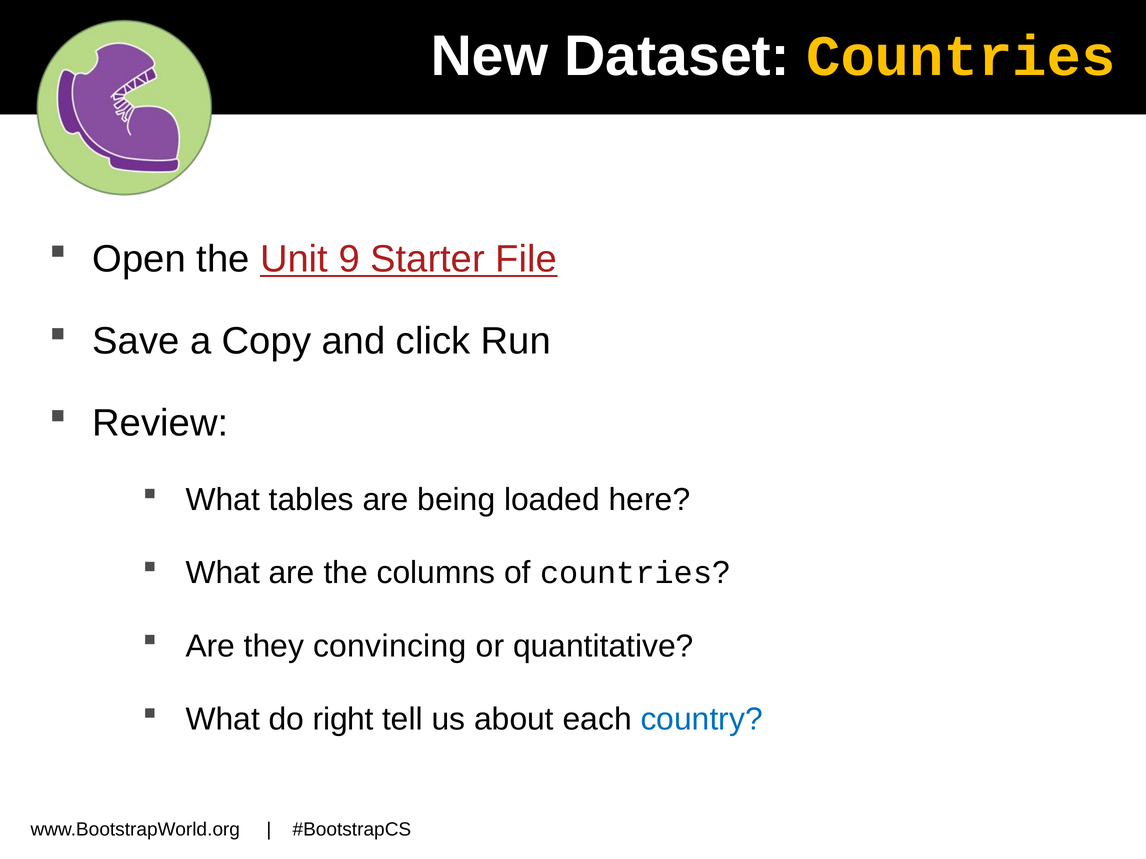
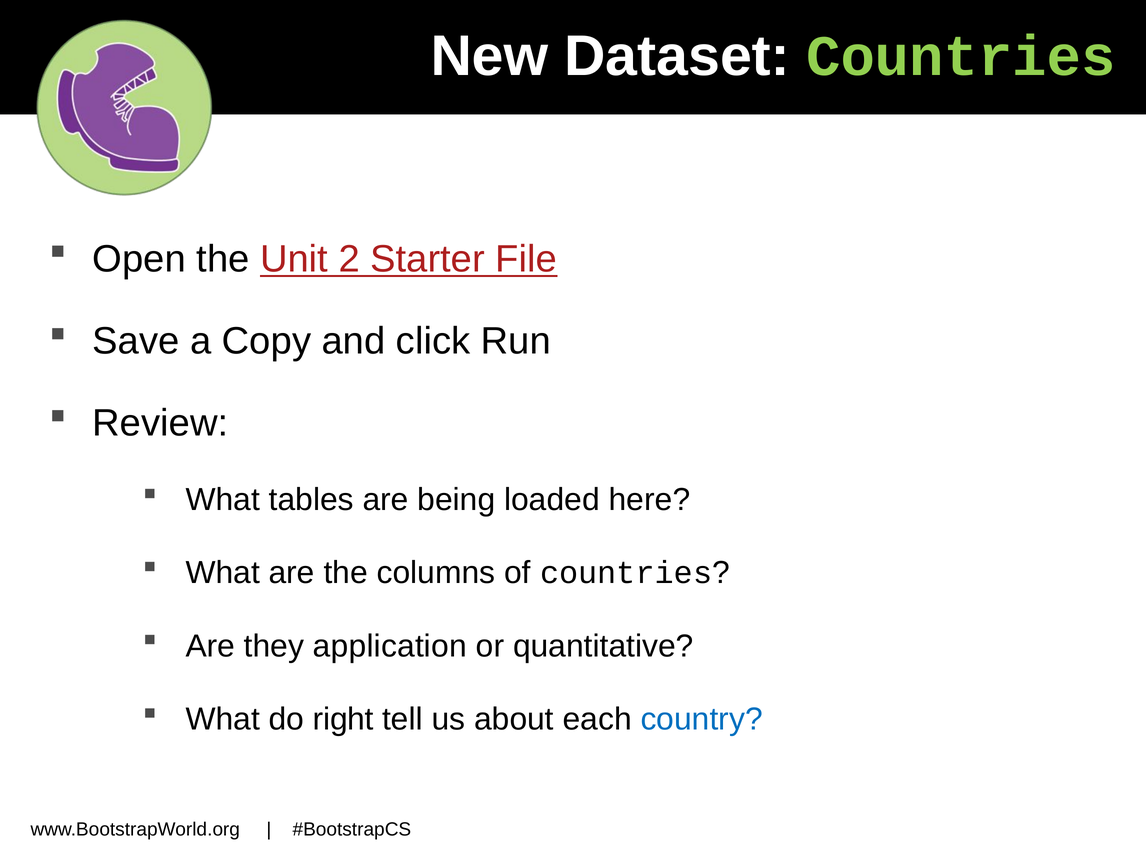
Countries colour: yellow -> light green (961, 56)
9: 9 -> 2 (349, 259)
convincing: convincing -> application (390, 646)
